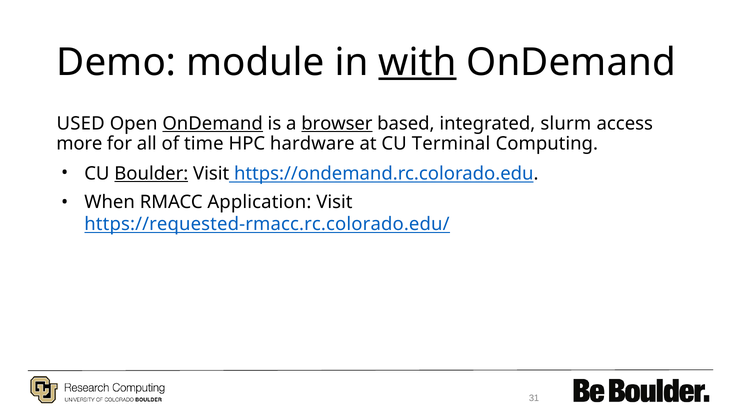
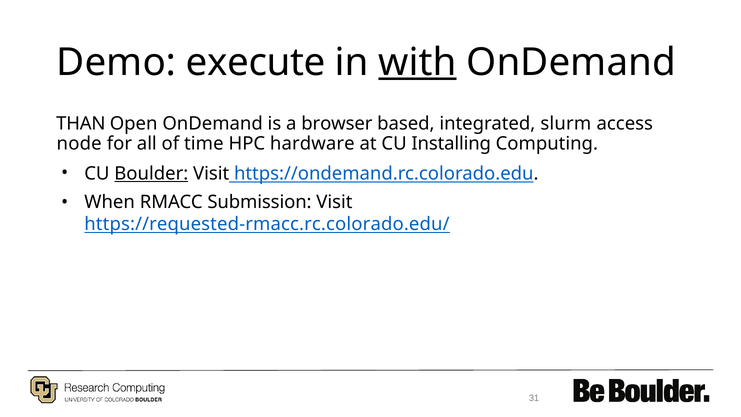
module: module -> execute (256, 62)
USED: USED -> THAN (81, 124)
OnDemand underline: present -> none (213, 124)
browser underline: present -> none (337, 124)
more: more -> node (79, 144)
Terminal: Terminal -> Installing (451, 144)
Application: Application -> Submission (259, 202)
